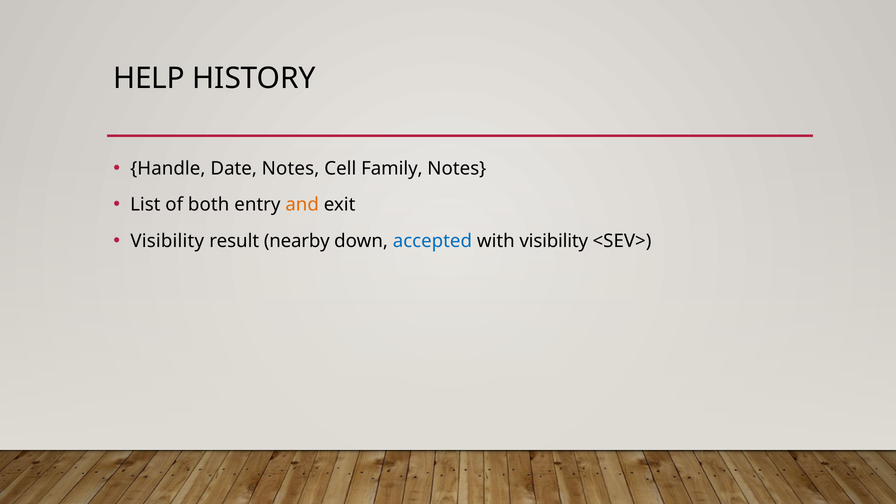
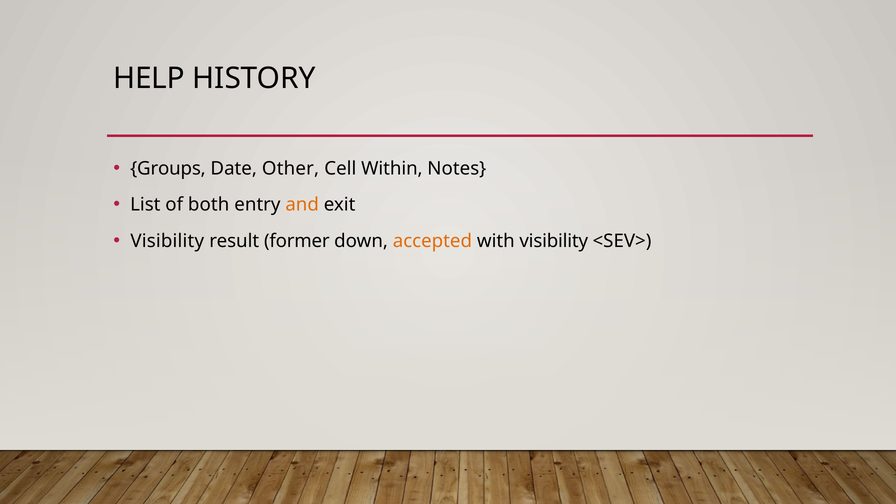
Handle: Handle -> Groups (168, 168)
Date Notes: Notes -> Other (291, 168)
Family: Family -> Within (392, 168)
nearby: nearby -> former (297, 241)
accepted colour: blue -> orange (432, 241)
